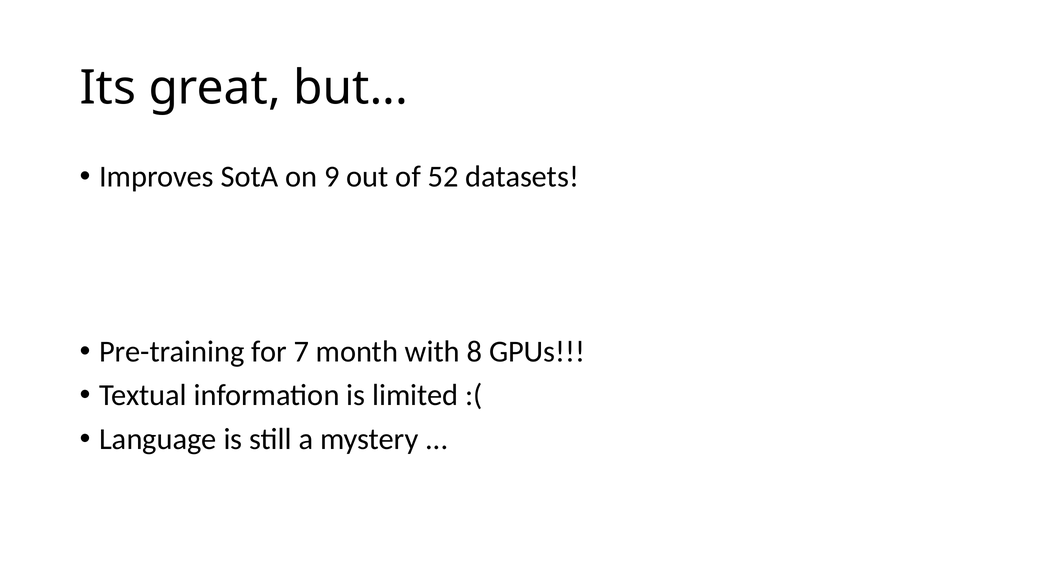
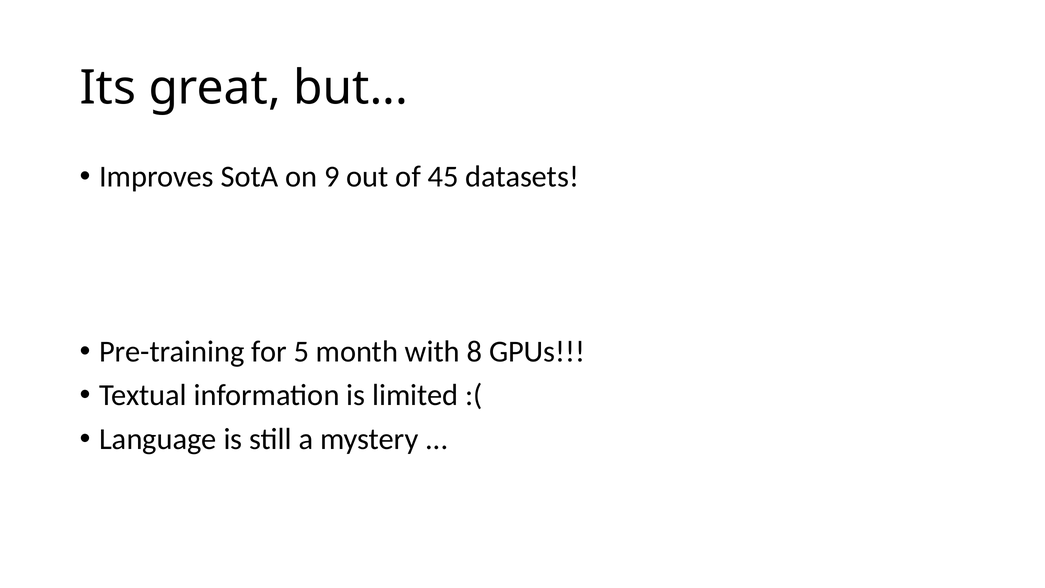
52: 52 -> 45 (443, 177)
7: 7 -> 5 (301, 352)
